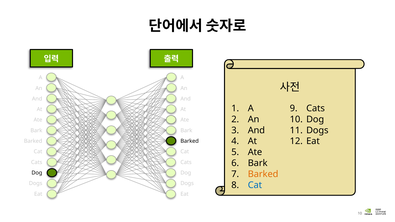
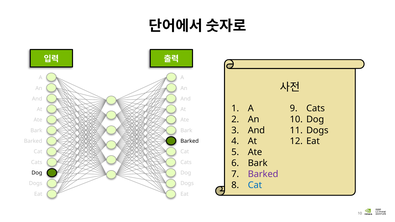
Barked colour: orange -> purple (263, 174)
